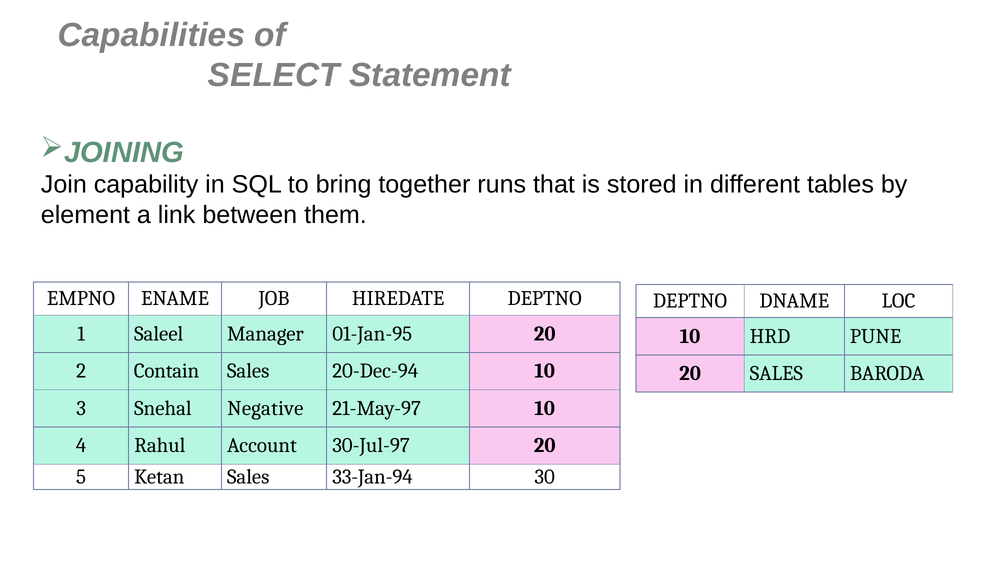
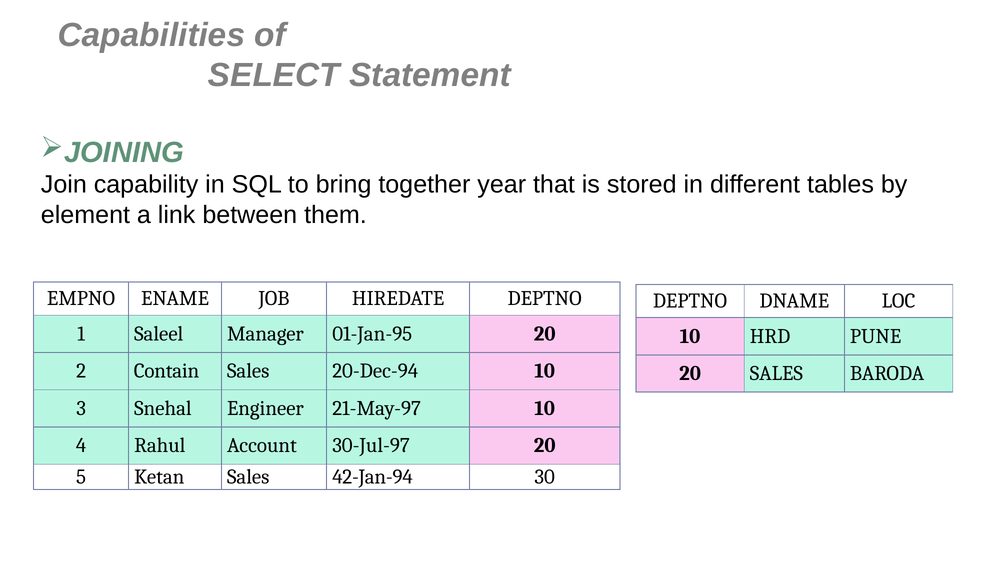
runs: runs -> year (502, 185)
Negative: Negative -> Engineer (265, 408)
33-Jan-94: 33-Jan-94 -> 42-Jan-94 (372, 477)
